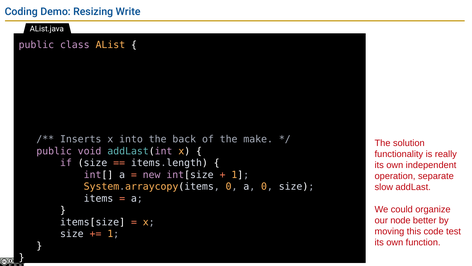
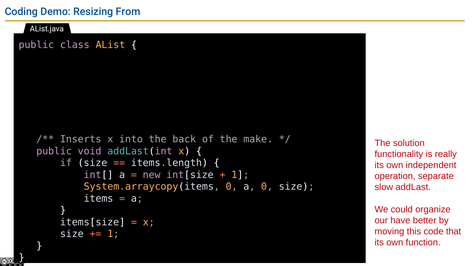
Write: Write -> From (128, 12)
node: node -> have (400, 220)
test: test -> that (454, 231)
